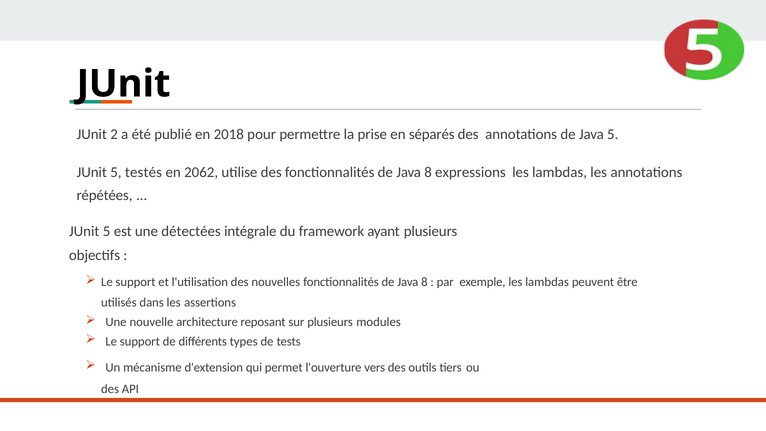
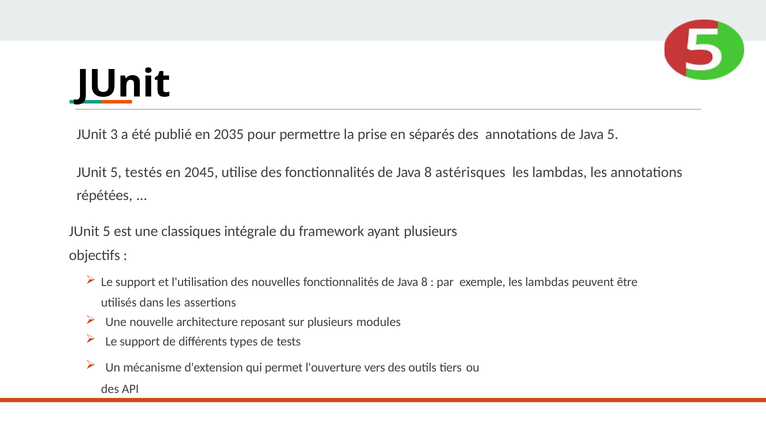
2: 2 -> 3 (114, 134)
2018: 2018 -> 2035 (229, 134)
2062: 2062 -> 2045 (201, 172)
expressions: expressions -> astérisques (470, 172)
détectées: détectées -> classiques (191, 231)
